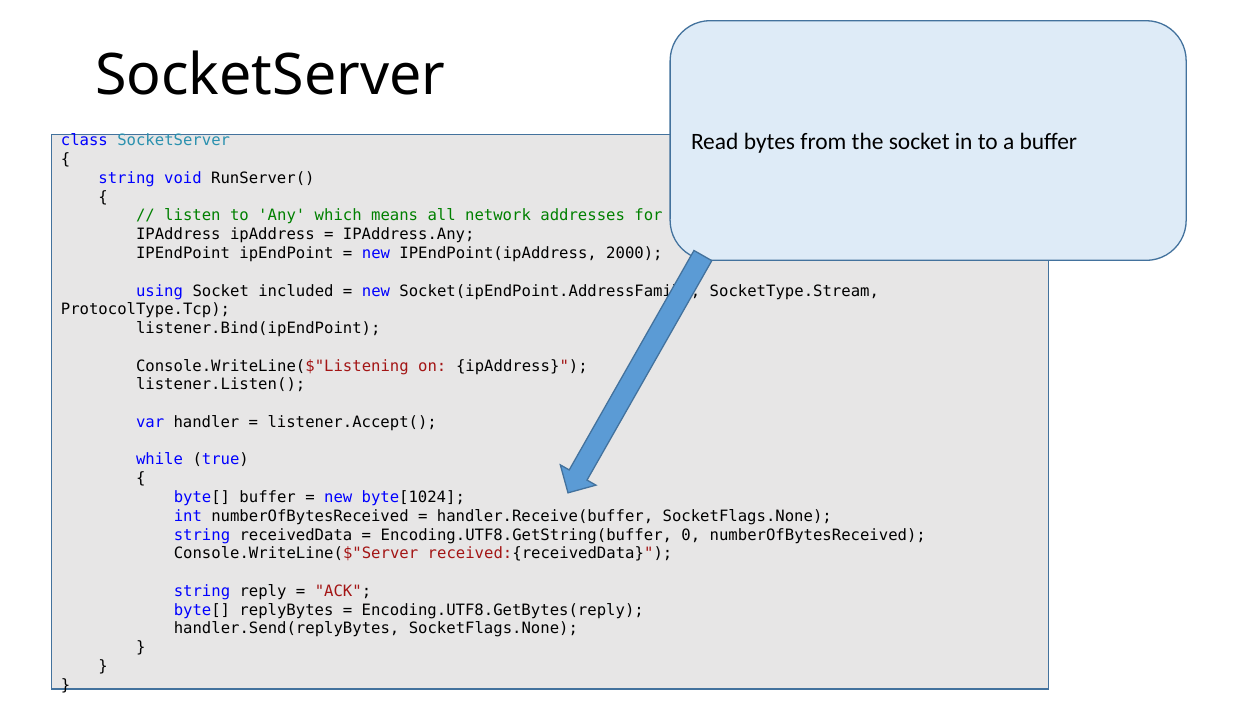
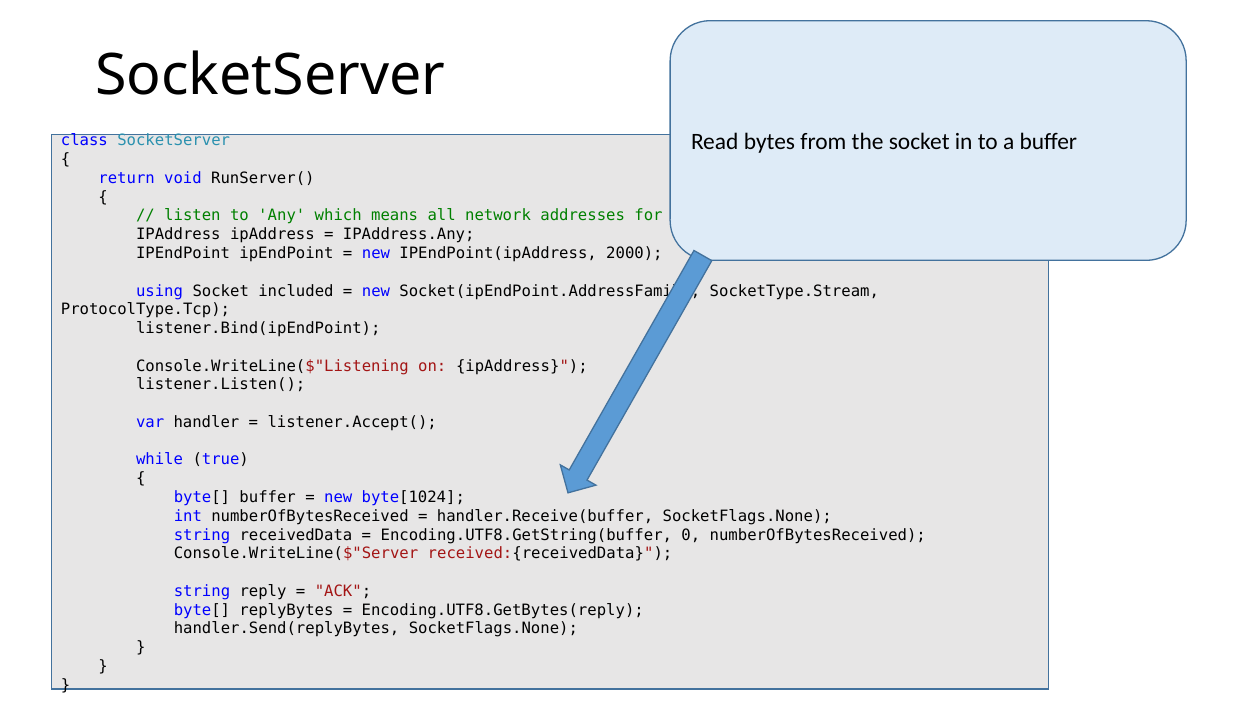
string: string -> return (127, 178)
